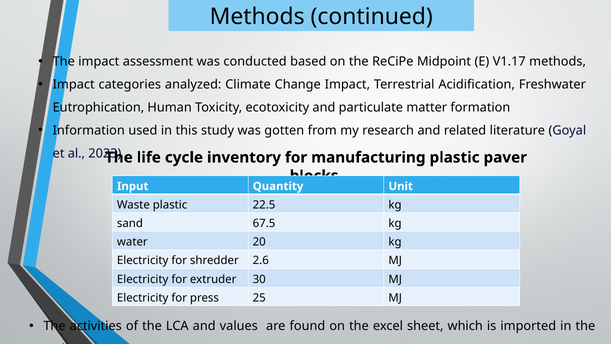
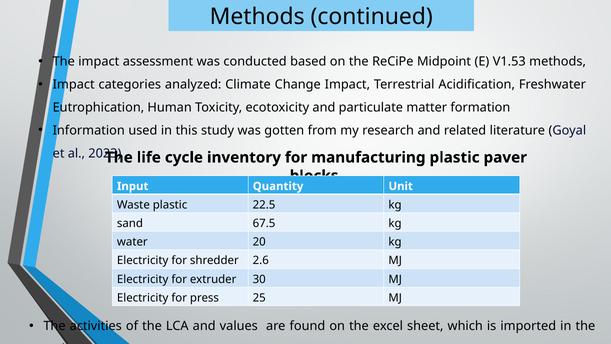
V1.17: V1.17 -> V1.53 (509, 62)
